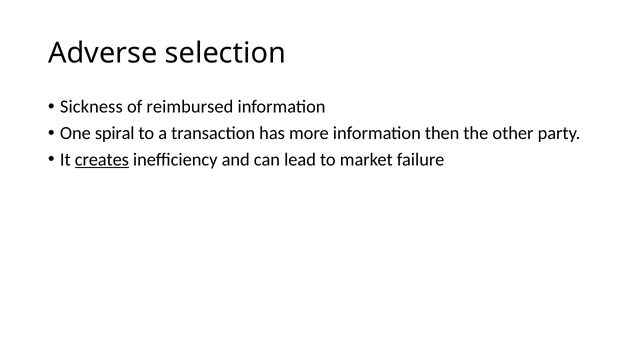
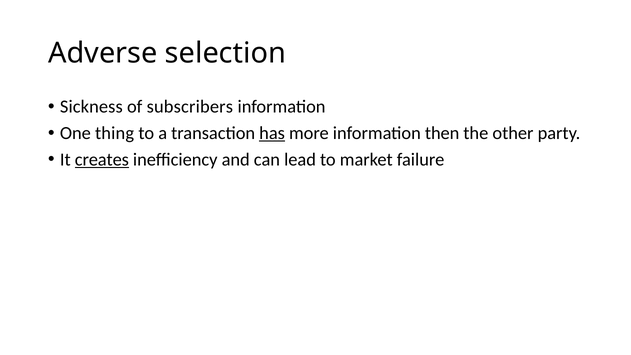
reimbursed: reimbursed -> subscribers (190, 107)
spiral: spiral -> thing (115, 133)
has underline: none -> present (272, 133)
